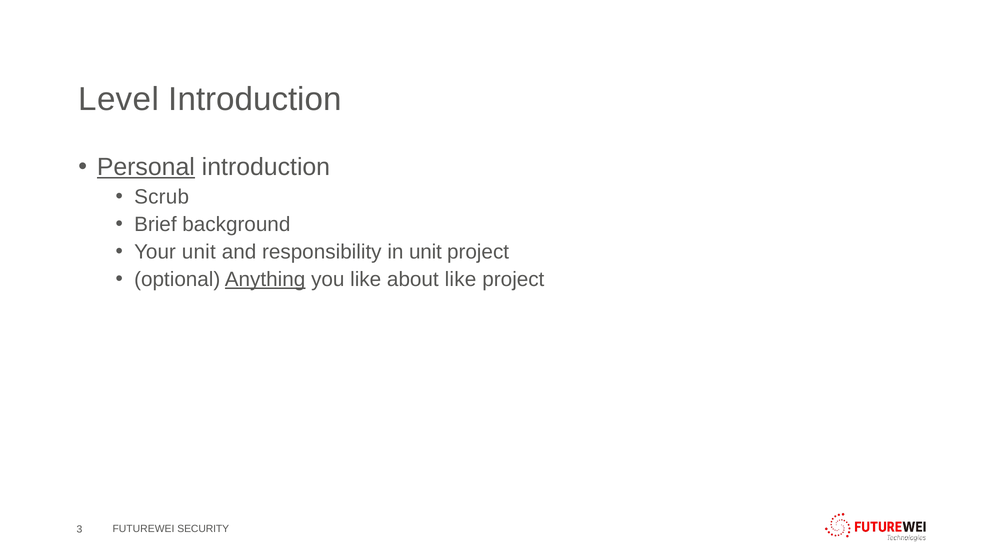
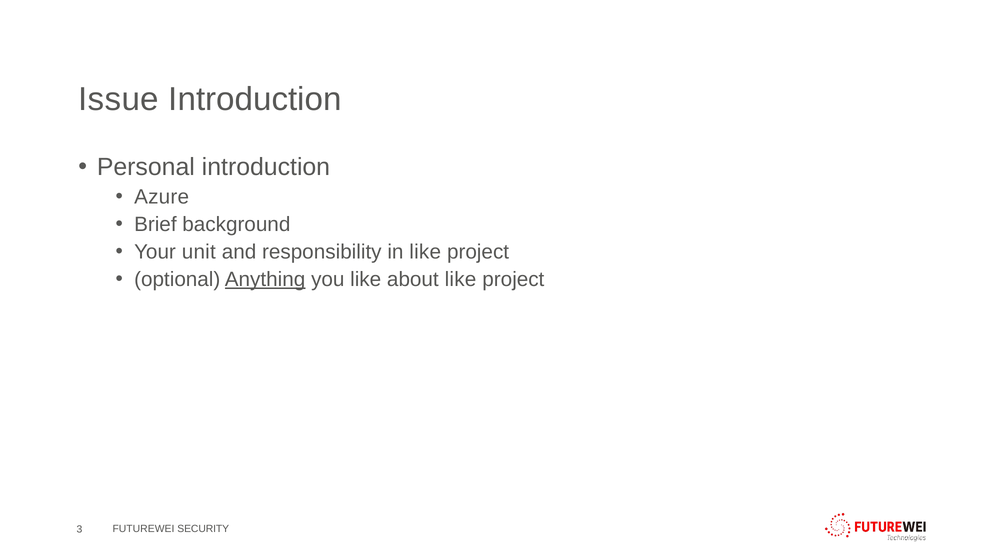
Level: Level -> Issue (119, 99)
Personal underline: present -> none (146, 167)
Scrub: Scrub -> Azure (162, 197)
in unit: unit -> like (425, 252)
